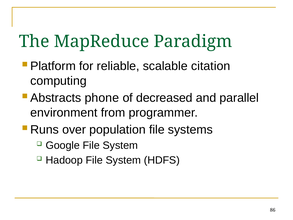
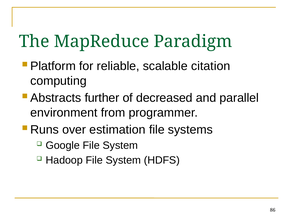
phone: phone -> further (102, 98)
population: population -> estimation (117, 130)
